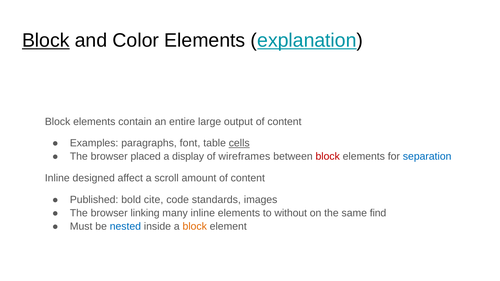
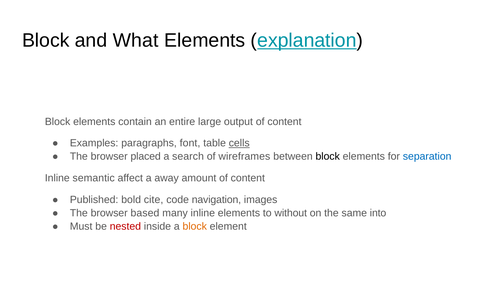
Block underline: present -> none (46, 40)
Color: Color -> What (136, 40)
display: display -> search (188, 157)
block colour: red -> black (328, 157)
designed: designed -> semantic (94, 178)
scroll: scroll -> away (167, 178)
standards: standards -> navigation (216, 200)
linking: linking -> based (145, 213)
find: find -> into (378, 213)
nested colour: blue -> red (125, 227)
